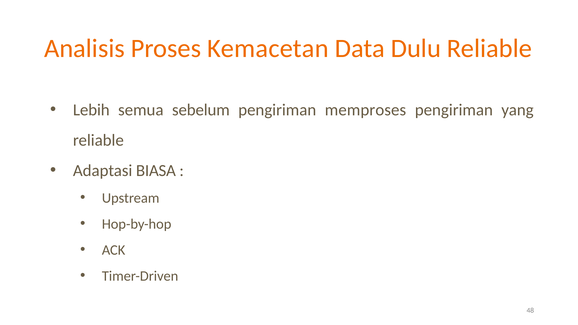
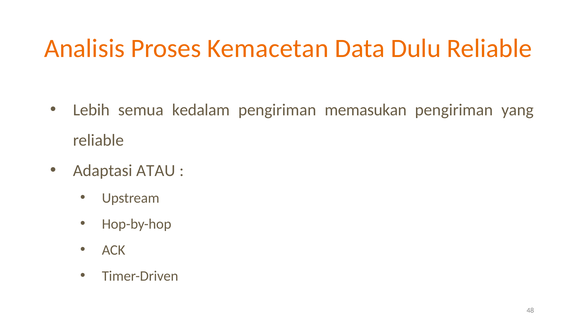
sebelum: sebelum -> kedalam (201, 110)
memproses: memproses -> memasukan (366, 110)
BIASA: BIASA -> ATAU (156, 171)
